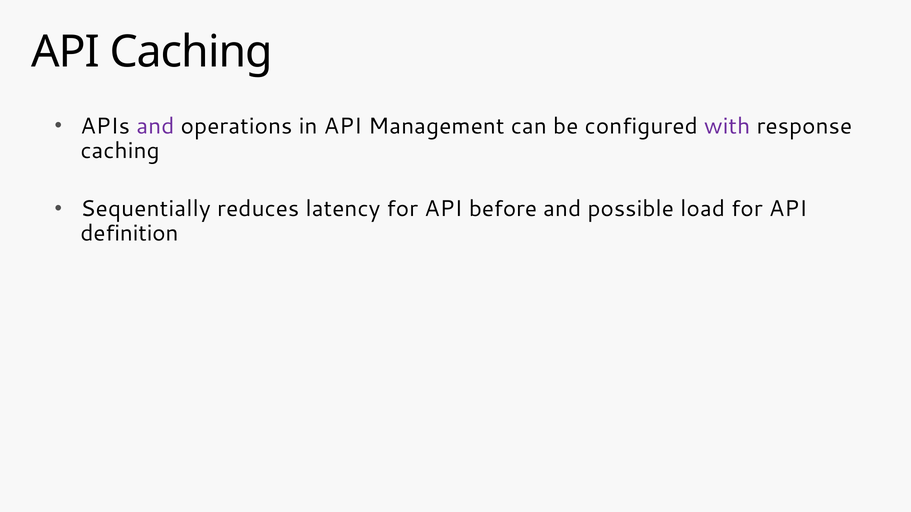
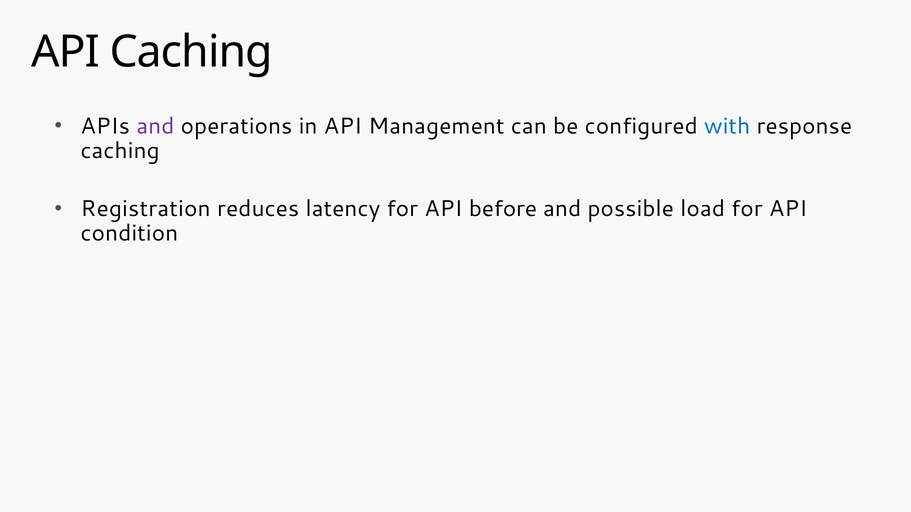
with colour: purple -> blue (727, 126)
Sequentially: Sequentially -> Registration (146, 209)
definition: definition -> condition (129, 234)
